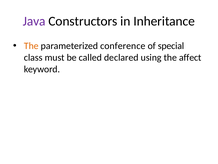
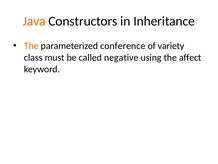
Java colour: purple -> orange (34, 21)
special: special -> variety (171, 46)
declared: declared -> negative (121, 57)
